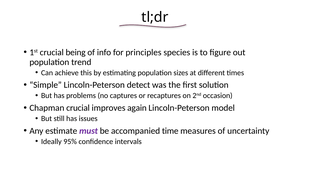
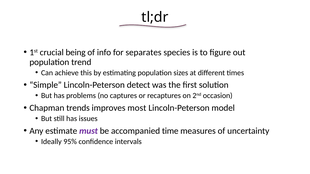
principles: principles -> separates (144, 52)
Chapman crucial: crucial -> trends (78, 108)
again: again -> most (137, 108)
